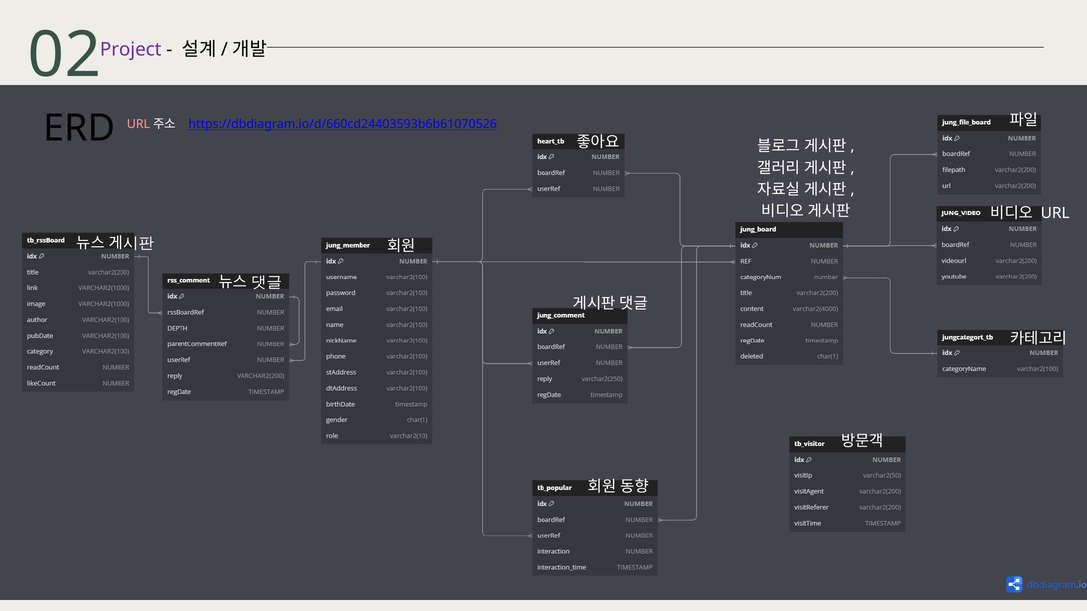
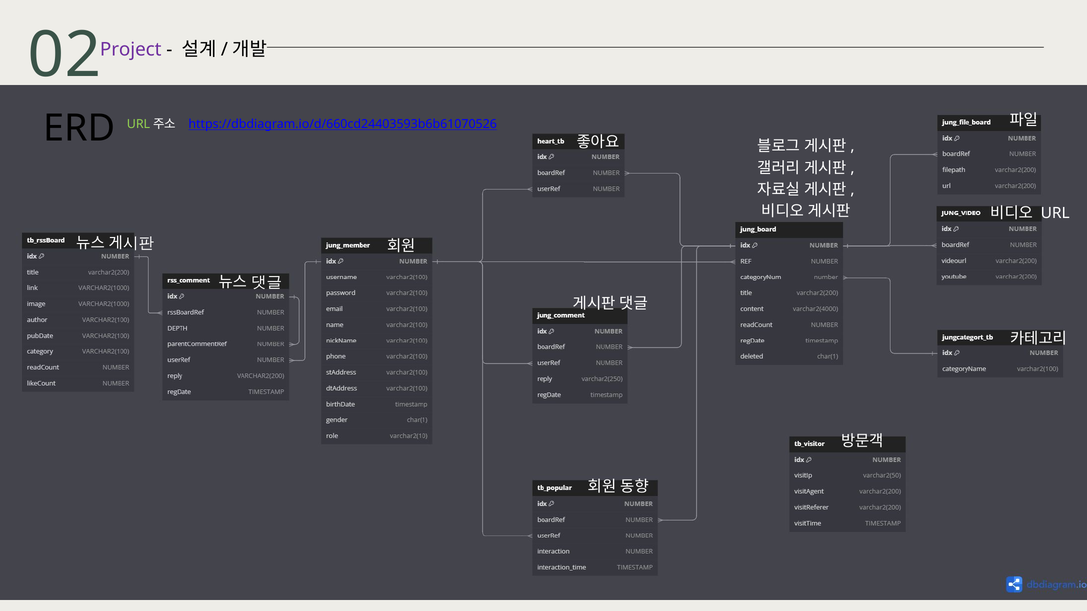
URL colour: pink -> light green (138, 124)
